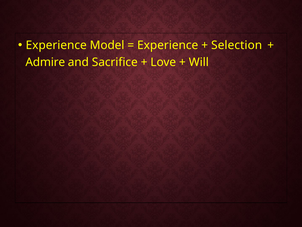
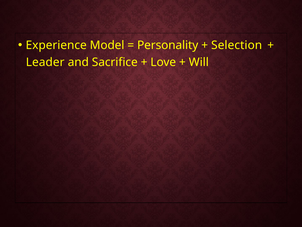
Experience: Experience -> Personality (168, 45)
Admire: Admire -> Leader (45, 62)
